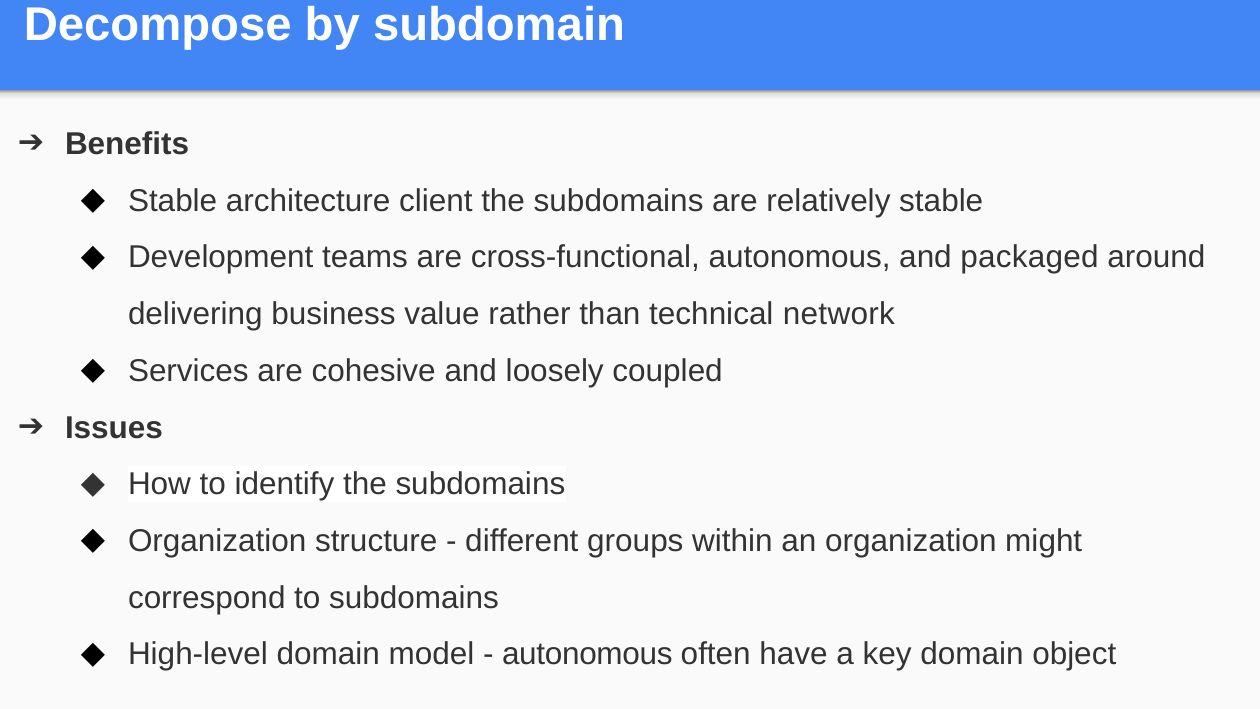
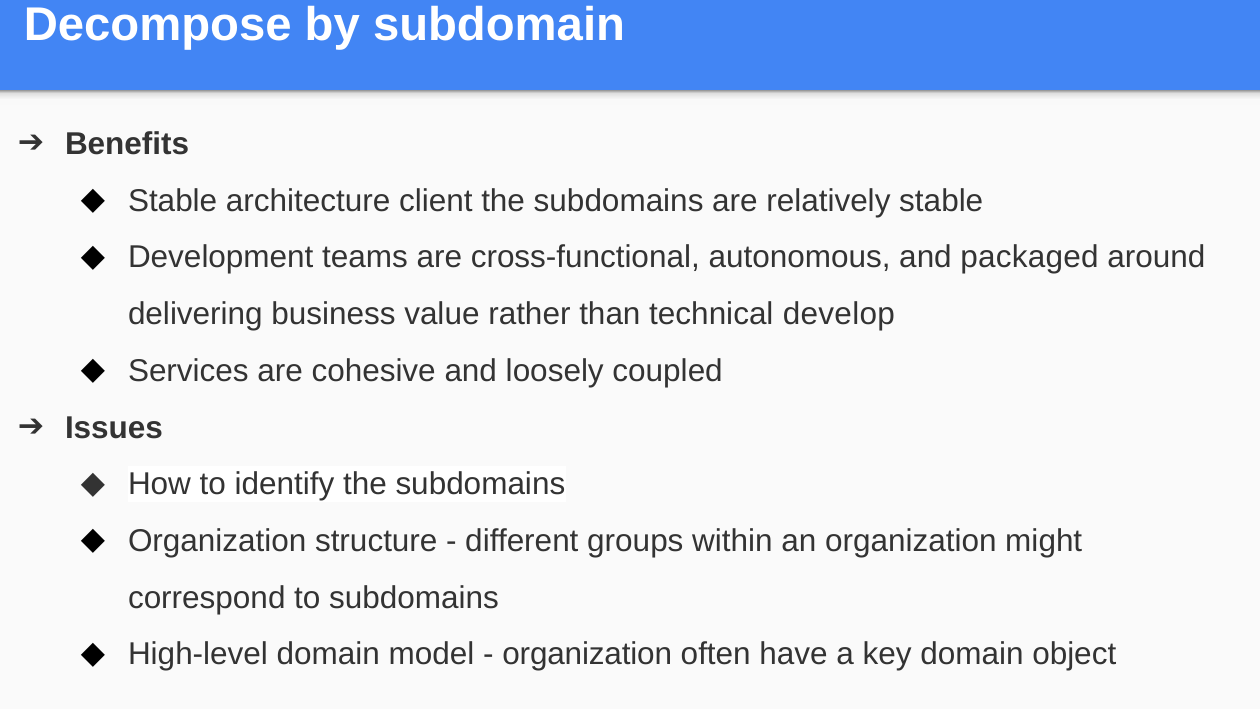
network: network -> develop (839, 314)
autonomous: autonomous -> organization (587, 654)
